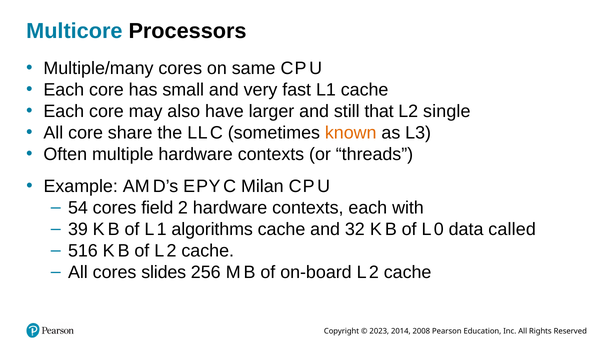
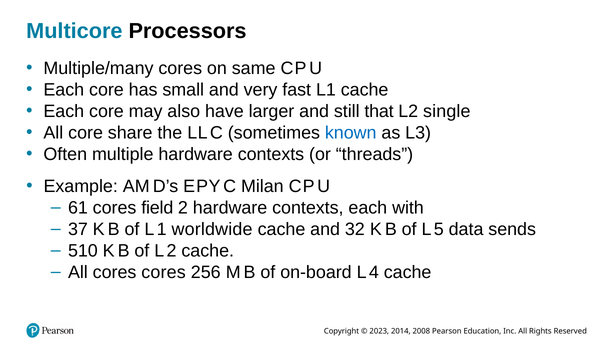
known colour: orange -> blue (351, 133)
54: 54 -> 61 (78, 208)
39: 39 -> 37 (78, 229)
algorithms: algorithms -> worldwide (212, 229)
0: 0 -> 5 (439, 229)
called: called -> sends (512, 229)
516: 516 -> 510 (83, 251)
cores slides: slides -> cores (164, 272)
on-board L 2: 2 -> 4 (374, 272)
